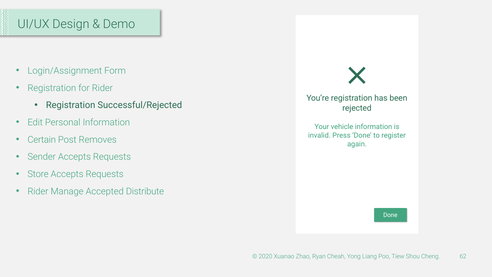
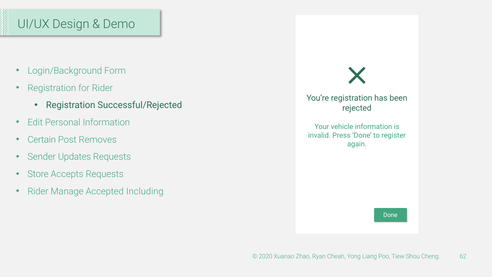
Login/Assignment: Login/Assignment -> Login/Background (65, 71)
Sender Accepts: Accepts -> Updates (74, 157)
Distribute: Distribute -> Including (145, 191)
